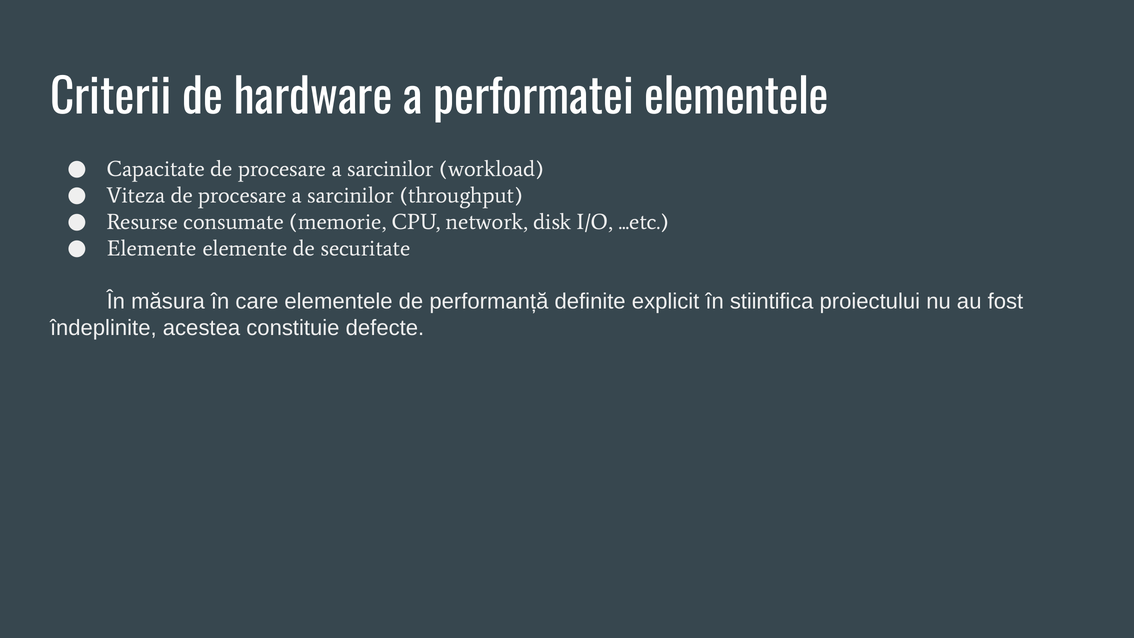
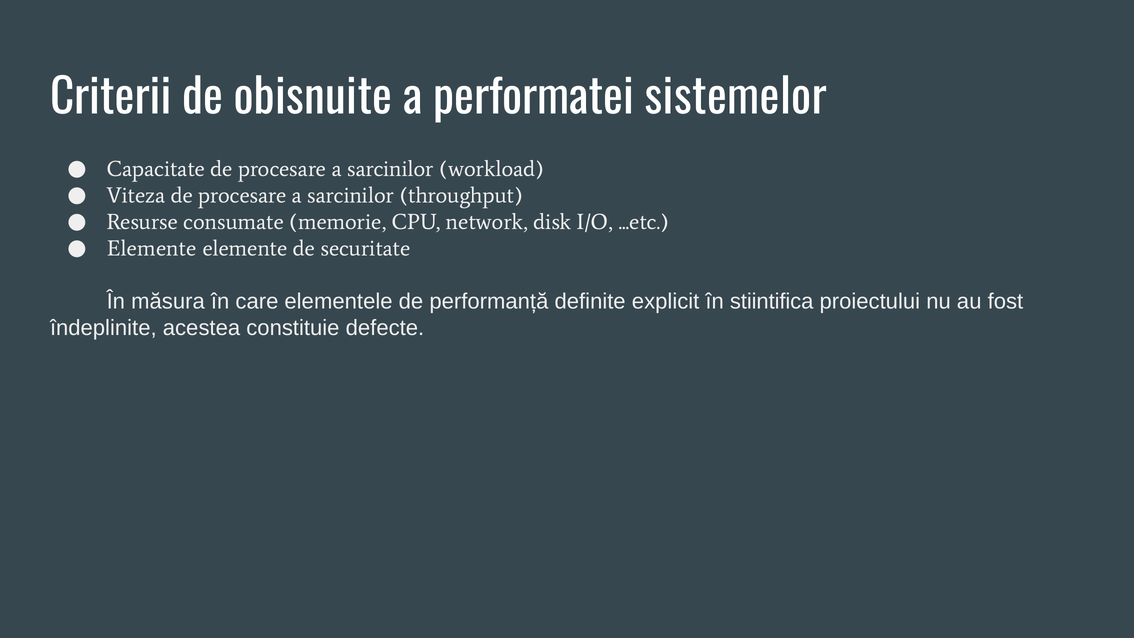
hardware: hardware -> obisnuite (313, 98)
performatei elementele: elementele -> sistemelor (736, 98)
